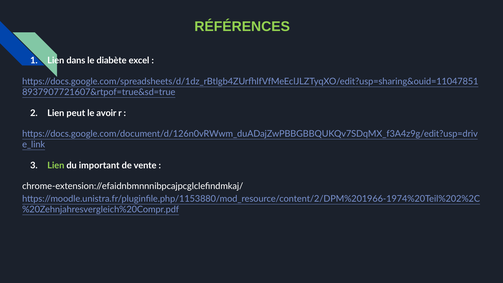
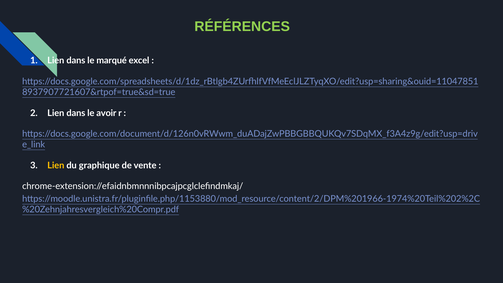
diabète: diabète -> marqué (112, 61)
peut: peut -> dans (76, 113)
Lien colour: light green -> yellow (56, 165)
important: important -> graphique (99, 165)
